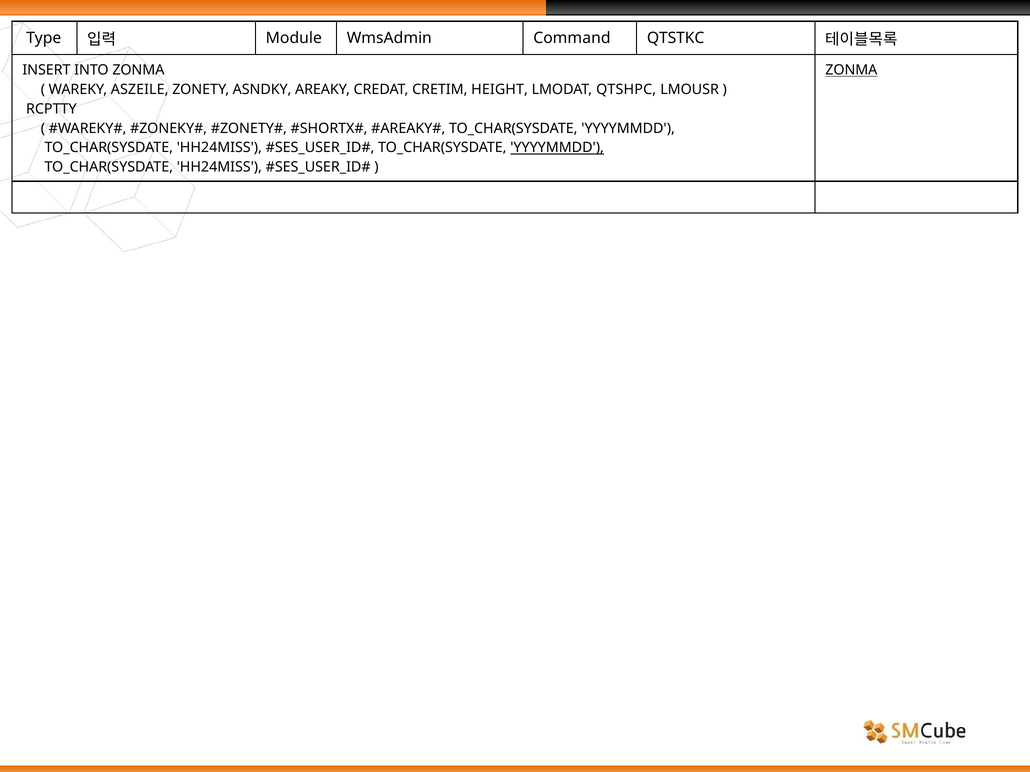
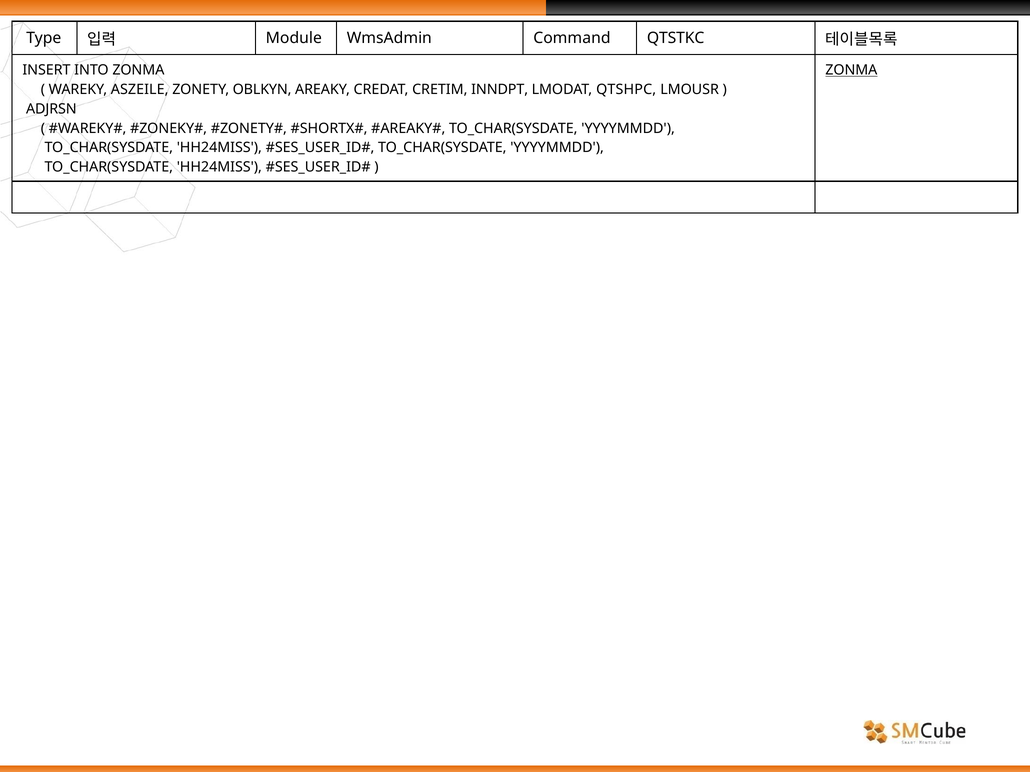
ASNDKY: ASNDKY -> OBLKYN (262, 90)
HEIGHT: HEIGHT -> INNDPT (500, 90)
RCPTTY: RCPTTY -> ADJRSN (51, 109)
YYYYMMDD underline: present -> none (557, 148)
